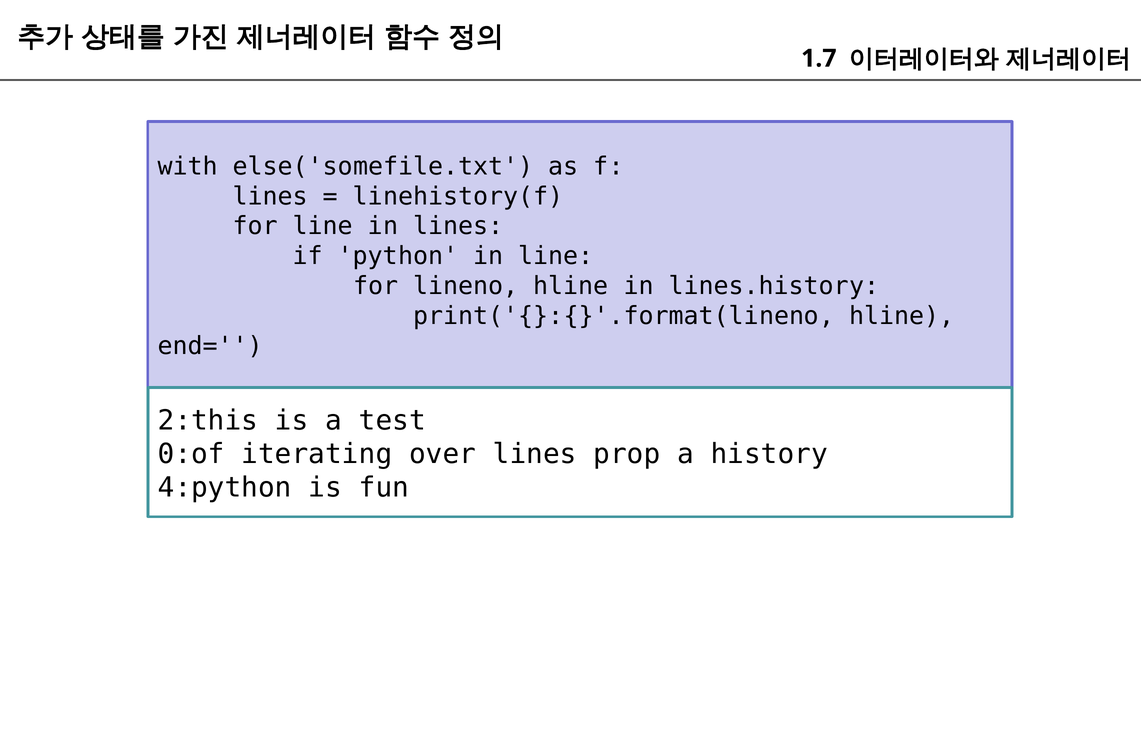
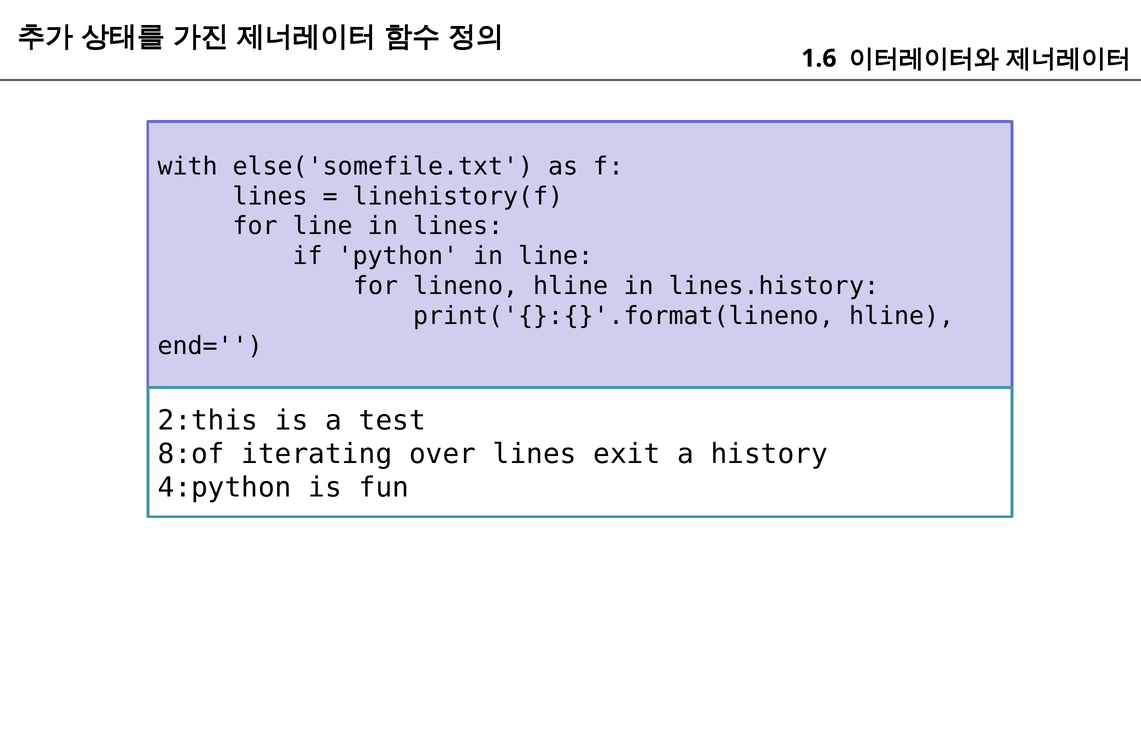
1.7: 1.7 -> 1.6 (819, 58)
0:of: 0:of -> 8:of (191, 454)
prop: prop -> exit (627, 454)
